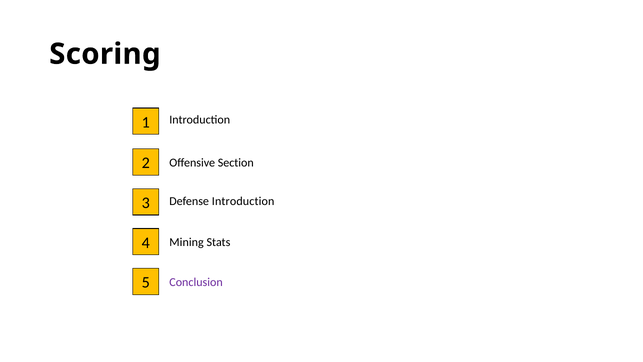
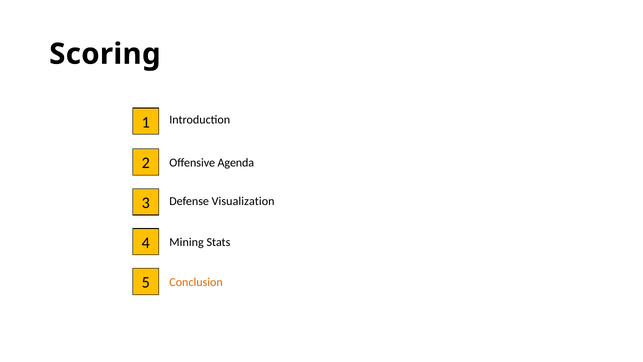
Section: Section -> Agenda (236, 162)
Defense Introduction: Introduction -> Visualization (243, 201)
Conclusion colour: purple -> orange (196, 282)
